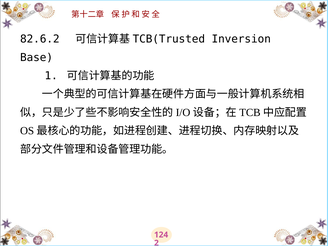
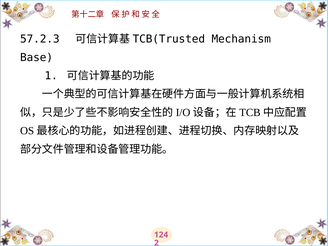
82.6.2: 82.6.2 -> 57.2.3 (40, 39)
Inversion: Inversion -> Mechanism (241, 39)
